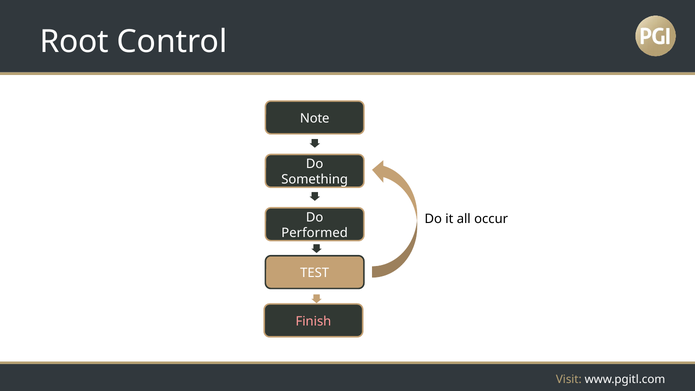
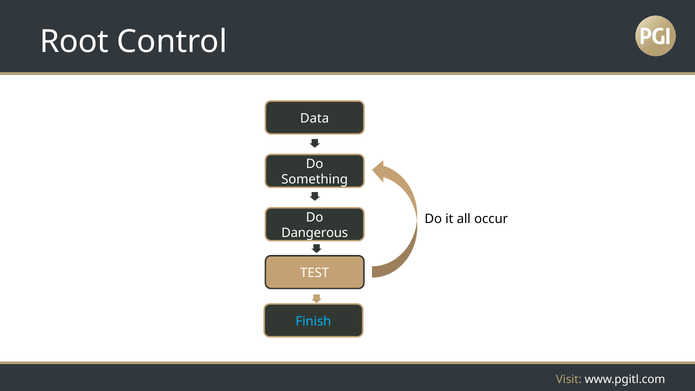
Note: Note -> Data (315, 118)
Performed: Performed -> Dangerous (315, 233)
Finish colour: pink -> light blue (313, 321)
